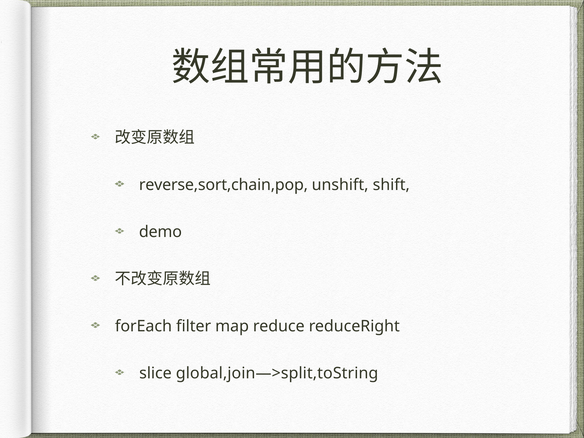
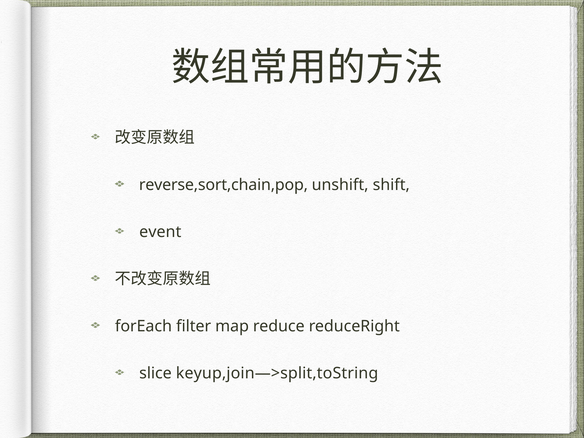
demo: demo -> event (160, 232)
global,join—>split,toString: global,join—>split,toString -> keyup,join—>split,toString (277, 373)
